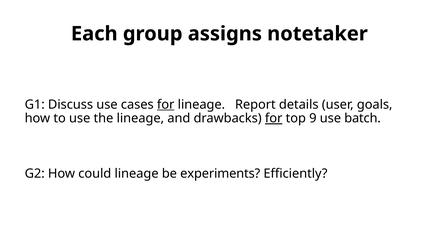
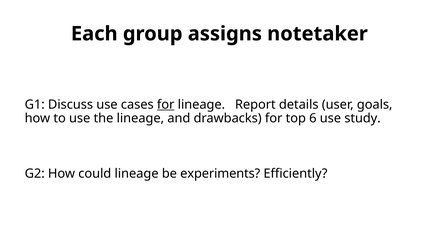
for underline: present -> none (274, 118)
9: 9 -> 6 (313, 118)
batch: batch -> study (363, 118)
